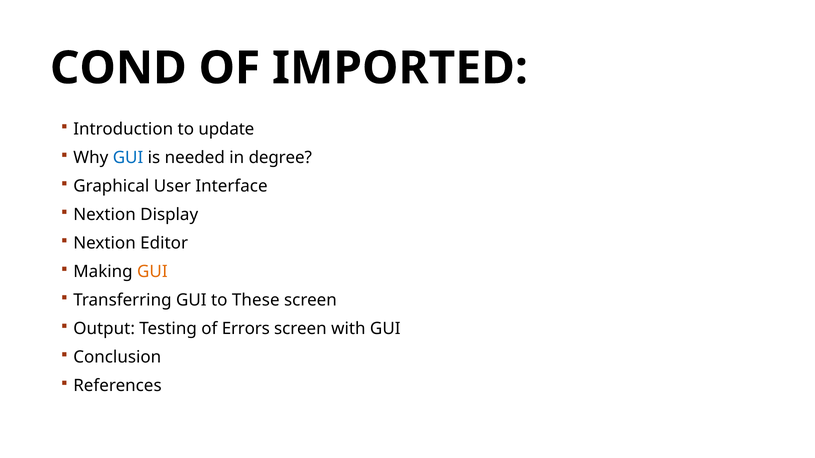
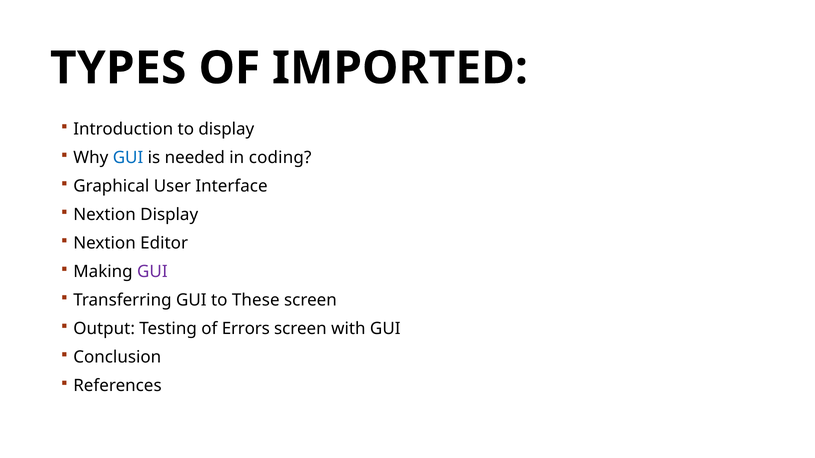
COND: COND -> TYPES (118, 68)
to update: update -> display (226, 129)
degree: degree -> coding (280, 158)
GUI colour: orange -> purple (152, 272)
